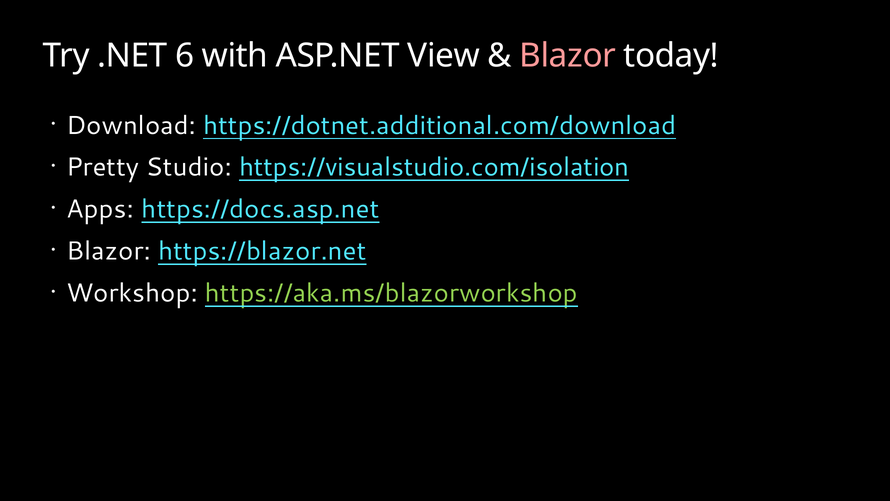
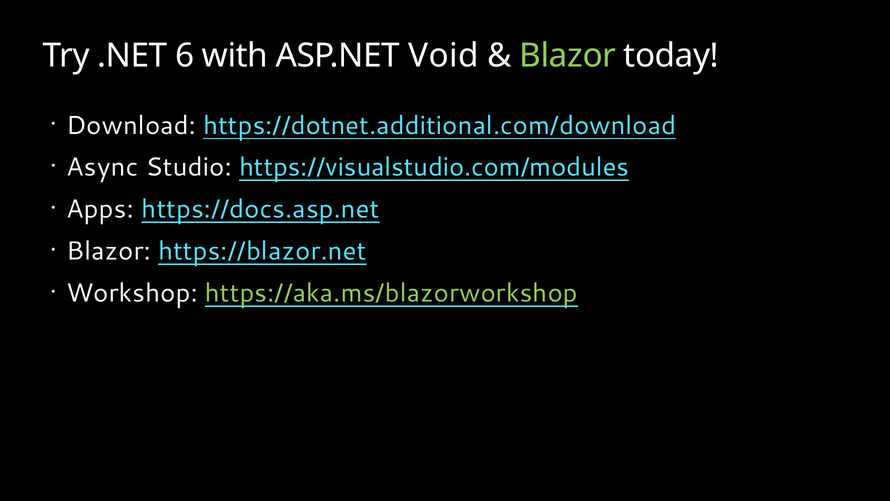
View: View -> Void (443, 56)
Blazor colour: pink -> light green (568, 56)
Pretty: Pretty -> Async (102, 167)
https://visualstudio.com/isolation: https://visualstudio.com/isolation -> https://visualstudio.com/modules (434, 167)
